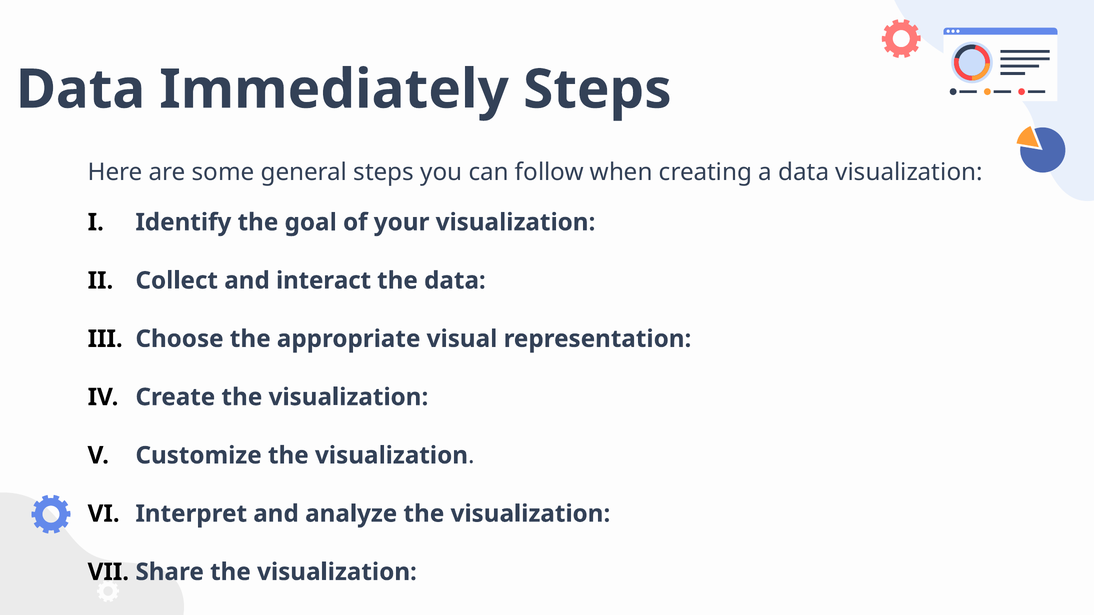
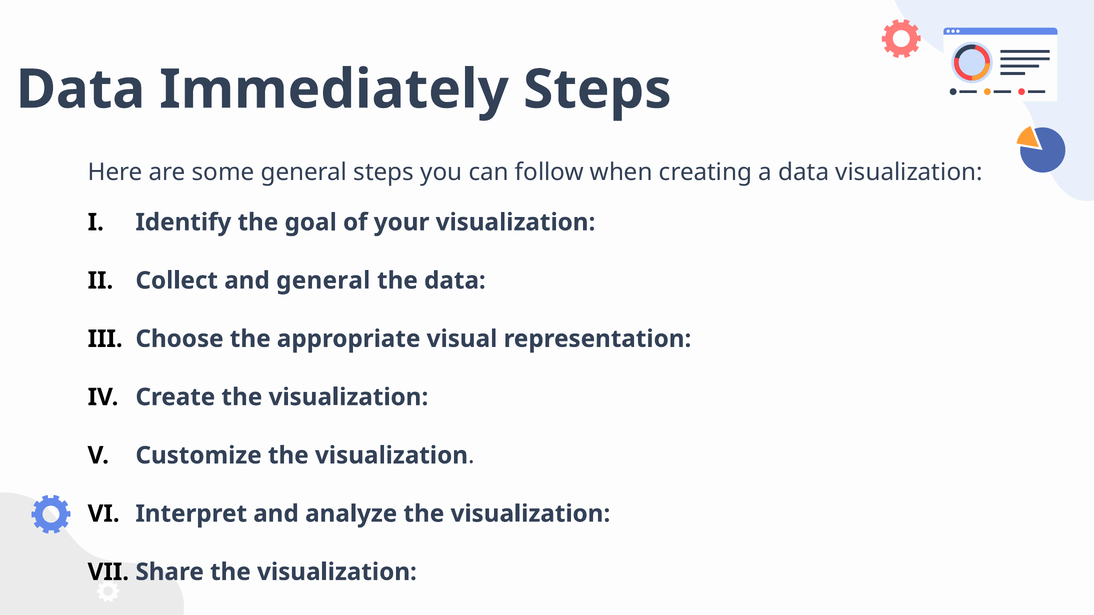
and interact: interact -> general (323, 281)
